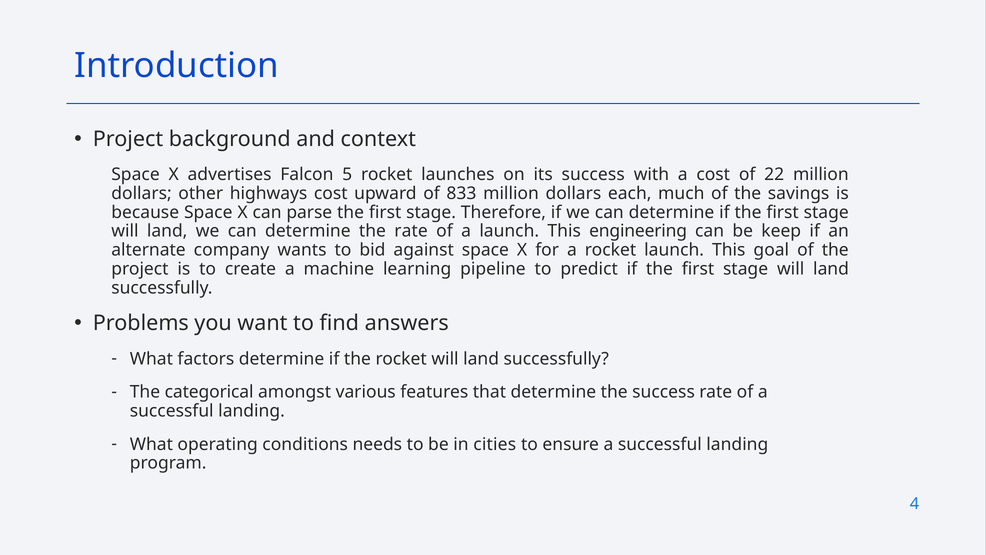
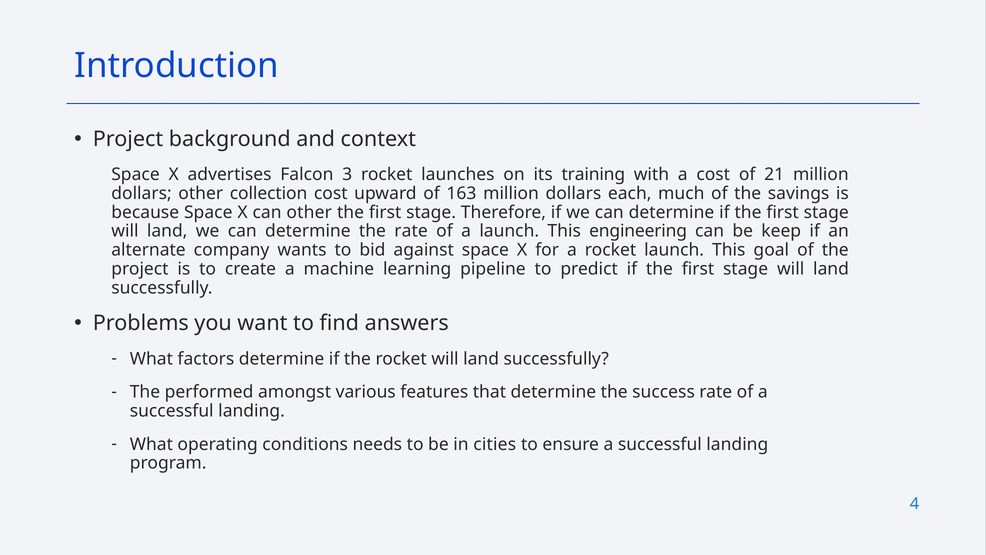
5: 5 -> 3 (347, 174)
its success: success -> training (593, 174)
22: 22 -> 21 (774, 174)
highways: highways -> collection (269, 193)
833: 833 -> 163 (461, 193)
can parse: parse -> other (309, 212)
categorical: categorical -> performed (209, 392)
